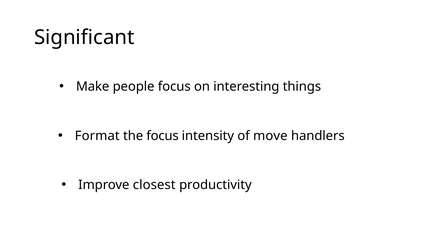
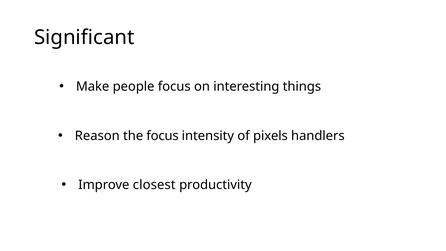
Format: Format -> Reason (97, 136)
move: move -> pixels (270, 136)
